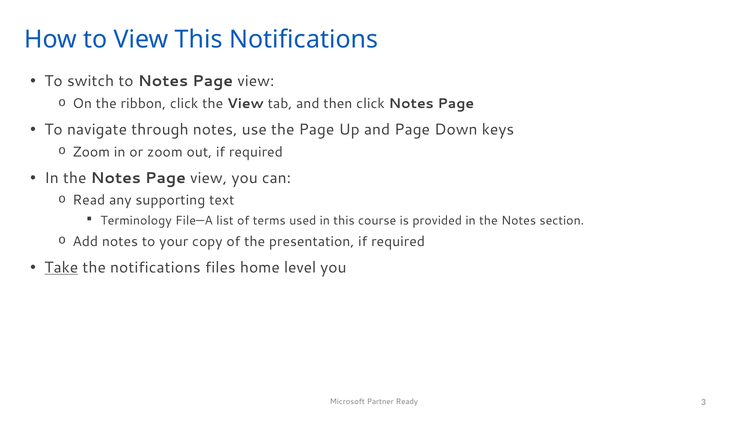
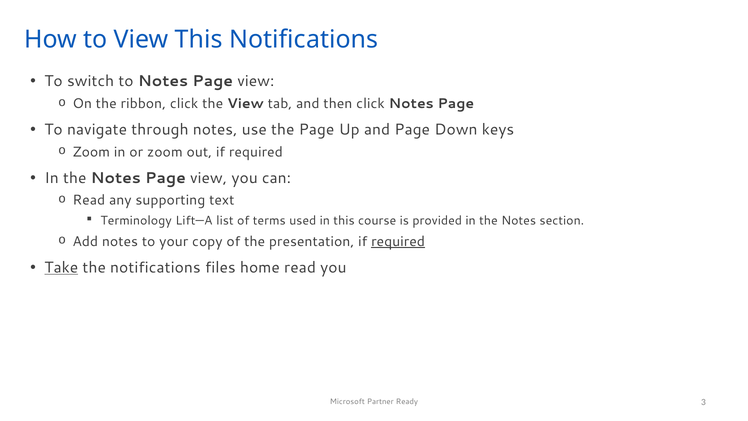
File—A: File—A -> Lift—A (194, 221)
required underline: none -> present (398, 241)
home level: level -> read (300, 267)
